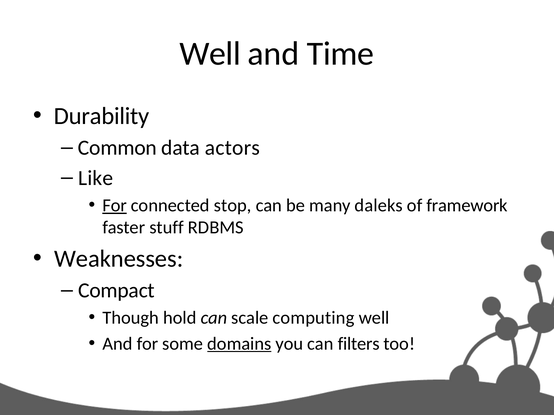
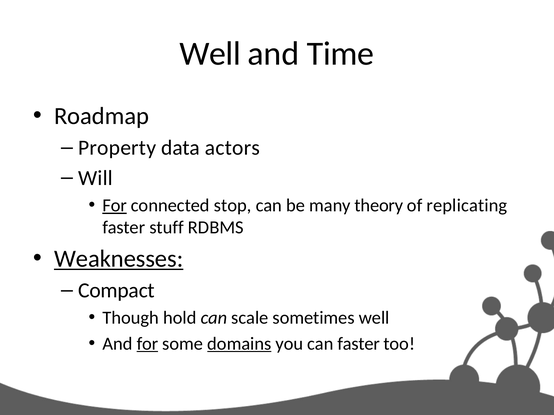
Durability: Durability -> Roadmap (102, 116)
Common: Common -> Property (117, 148)
Like: Like -> Will (96, 178)
daleks: daleks -> theory (379, 206)
framework: framework -> replicating (467, 206)
Weaknesses underline: none -> present (119, 259)
computing: computing -> sometimes (314, 318)
for underline: none -> present (147, 344)
can filters: filters -> faster (359, 344)
